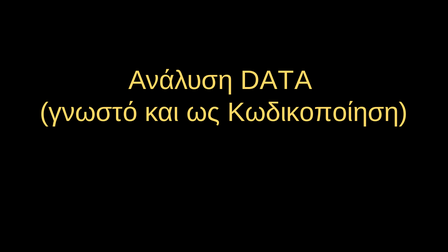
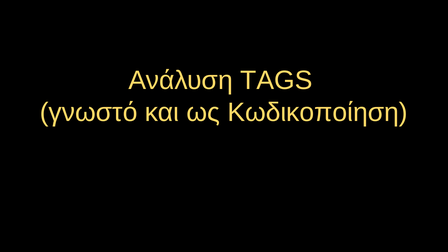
DATA: DATA -> TAGS (276, 80)
